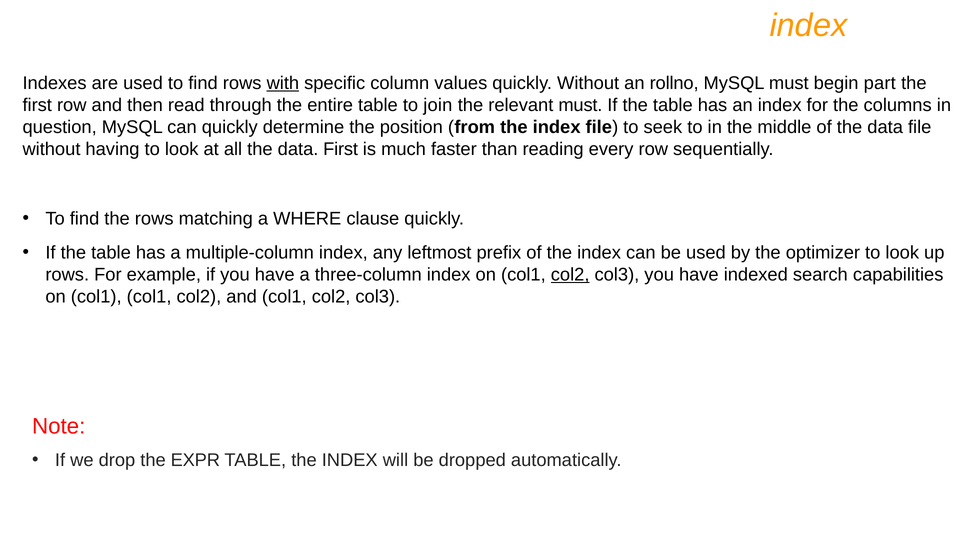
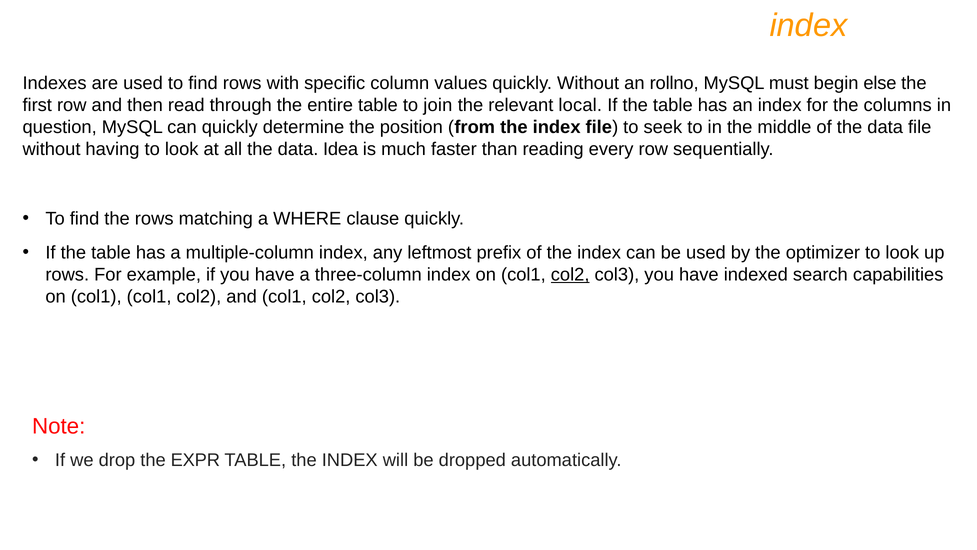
with underline: present -> none (283, 83)
part: part -> else (880, 83)
relevant must: must -> local (580, 105)
data First: First -> Idea (341, 149)
